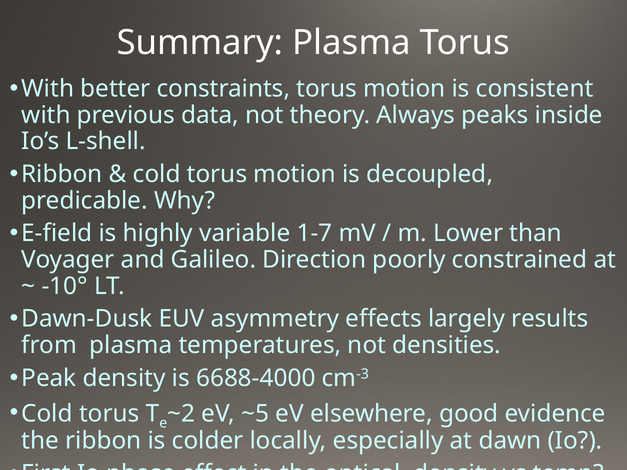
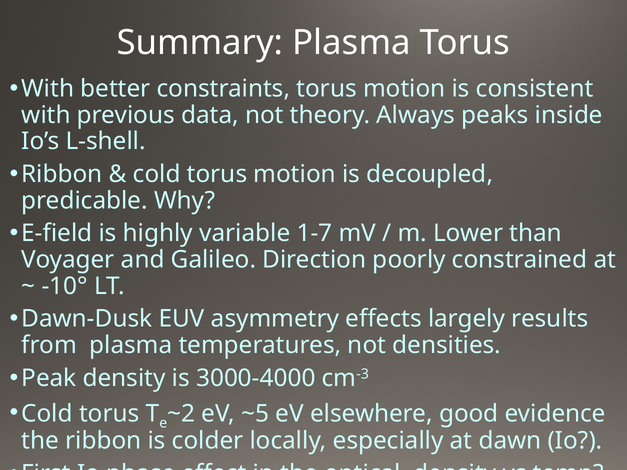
6688-4000: 6688-4000 -> 3000-4000 (256, 378)
